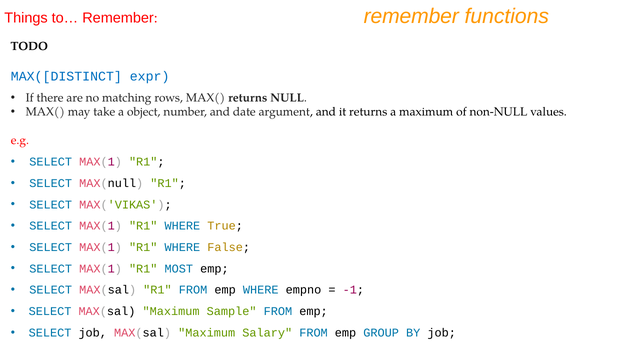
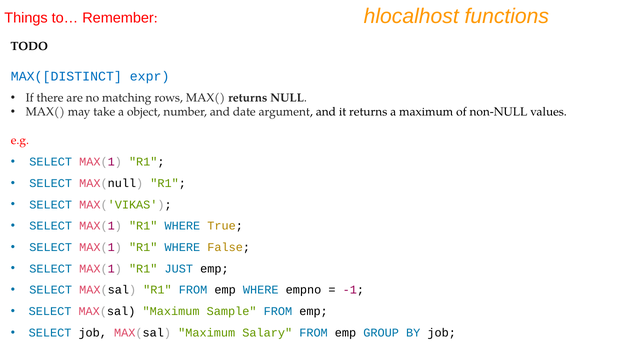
remember: remember -> hlocalhost (411, 16)
MOST: MOST -> JUST (179, 269)
